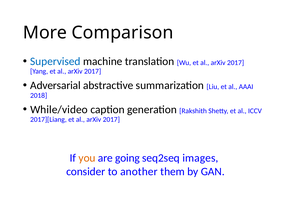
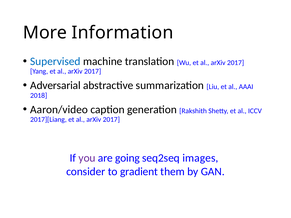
Comparison: Comparison -> Information (122, 33)
While/video: While/video -> Aaron/video (59, 110)
you colour: orange -> purple (87, 158)
another: another -> gradient (139, 172)
